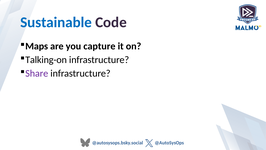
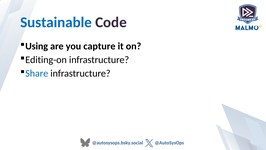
Maps: Maps -> Using (37, 46)
Talking-on: Talking-on -> Editing-on (46, 60)
Share colour: purple -> blue (37, 73)
